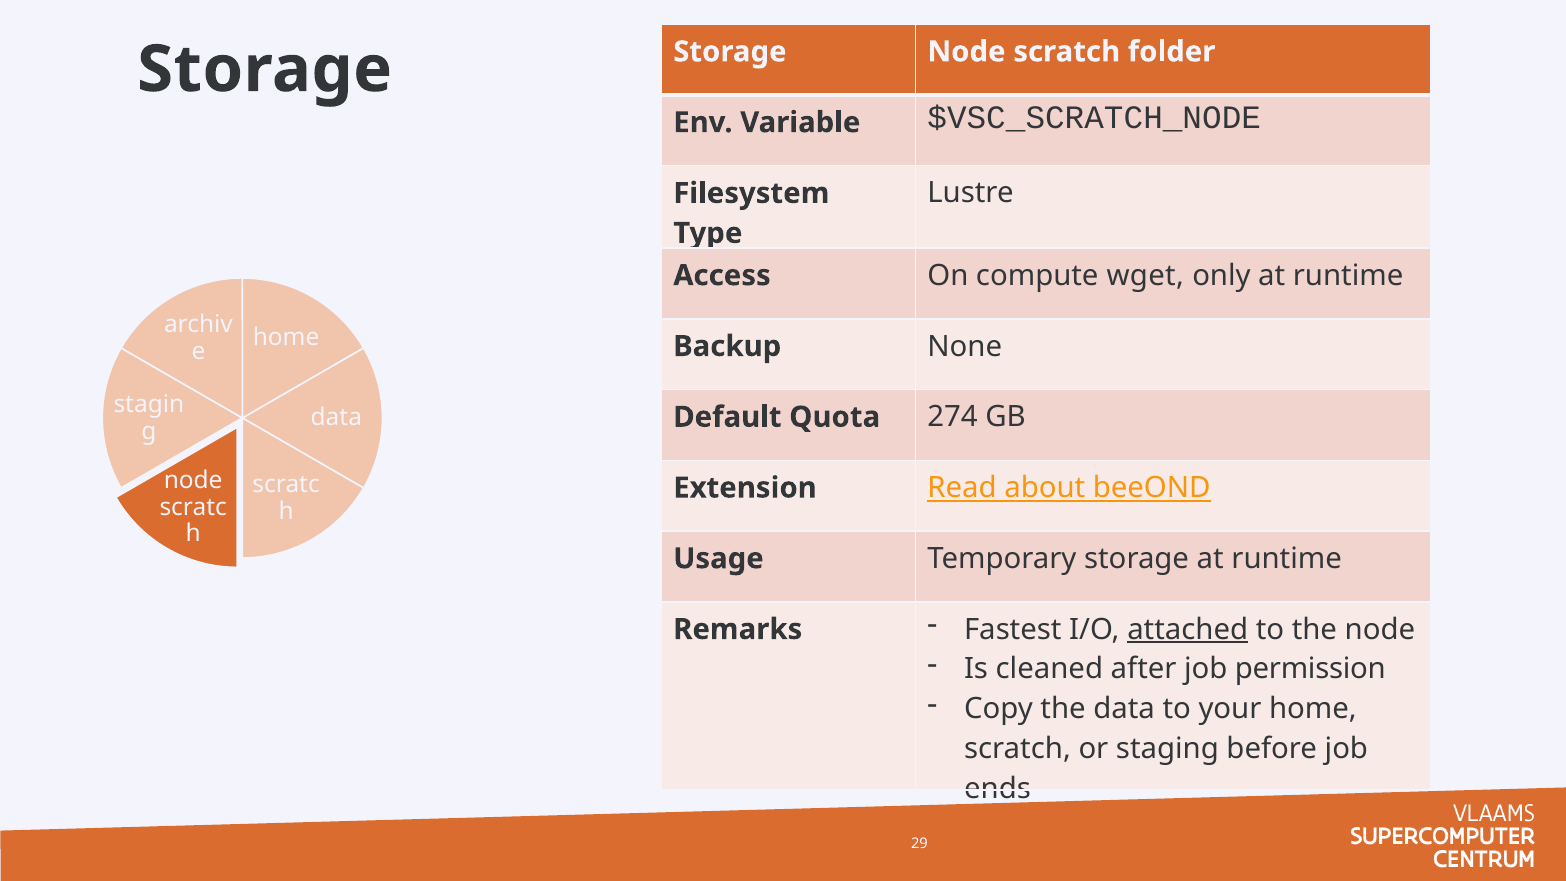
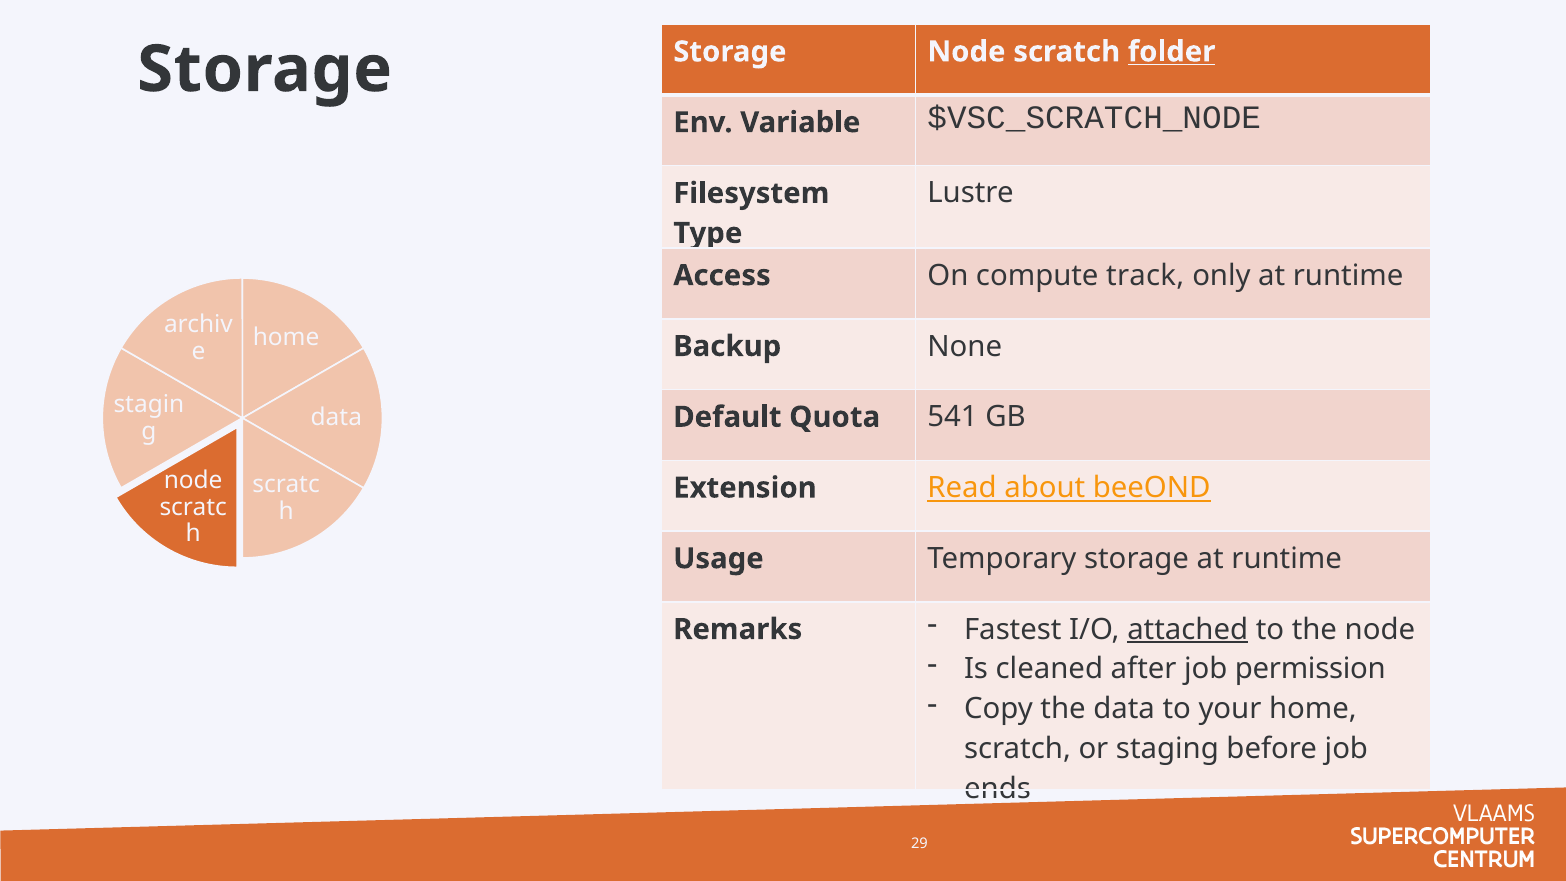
folder underline: none -> present (1172, 52)
wget: wget -> track (1145, 276)
274: 274 -> 541 (953, 417)
